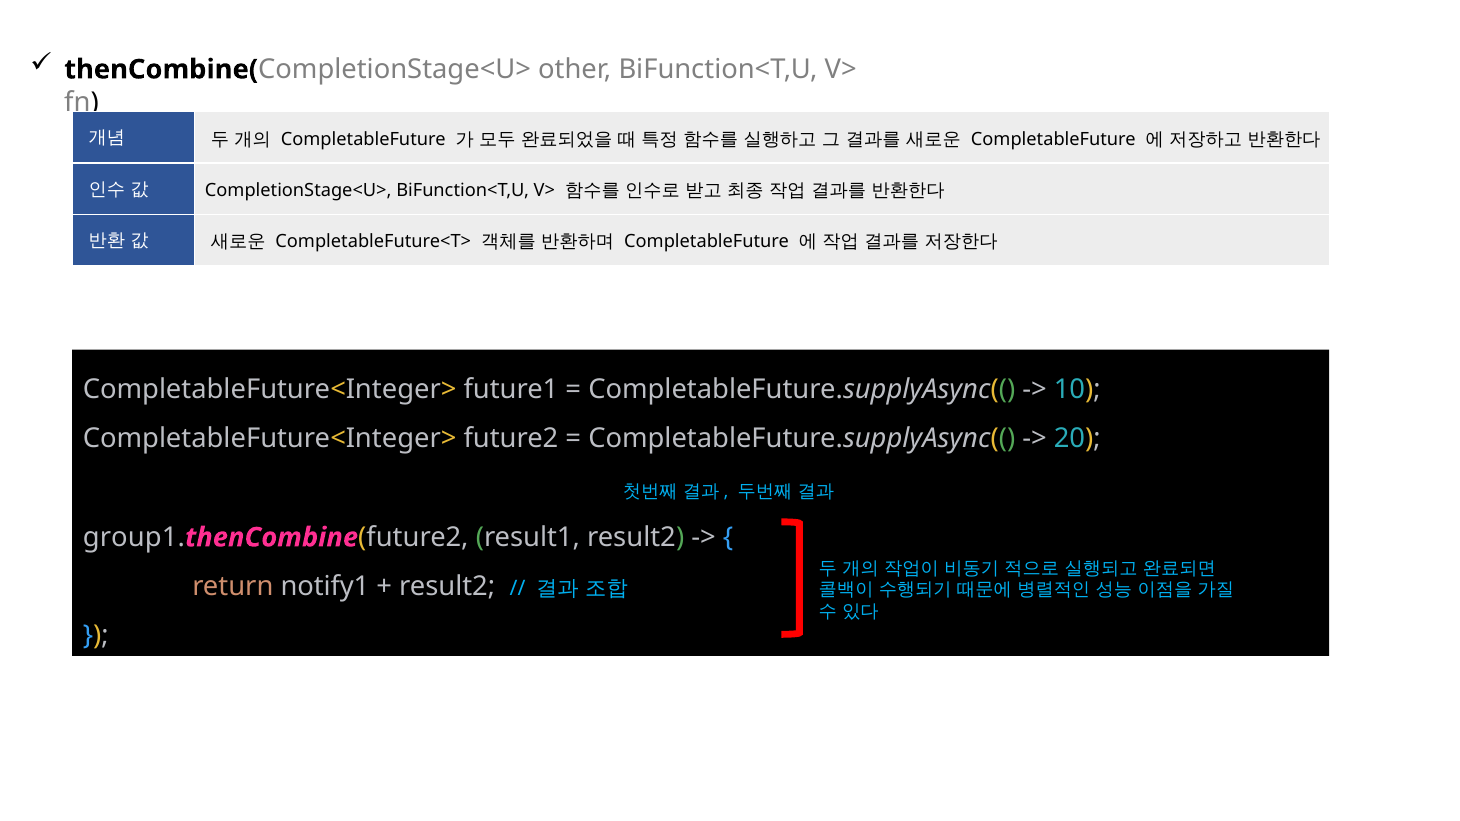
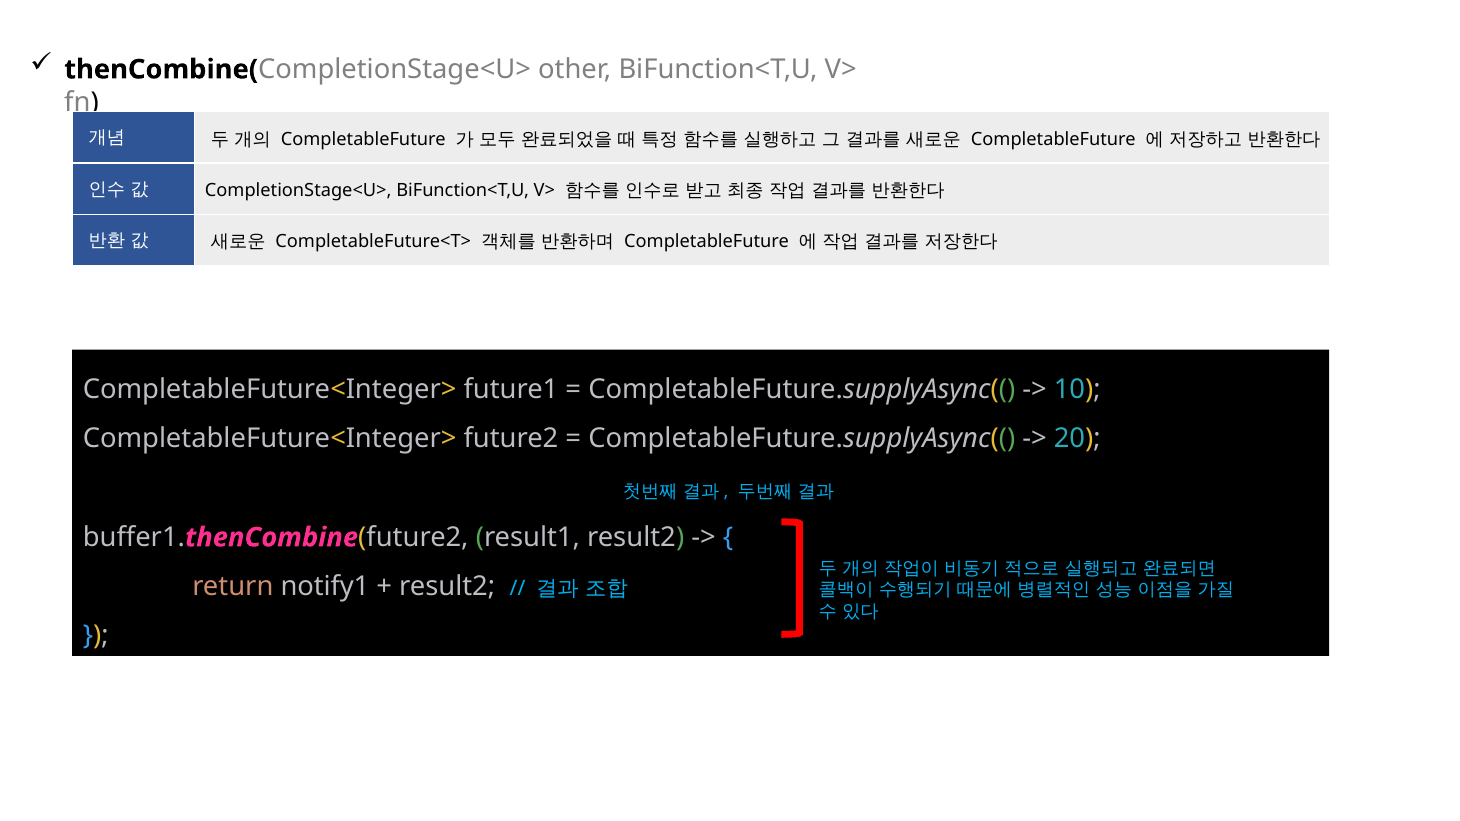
group1: group1 -> buffer1 (134, 538)
